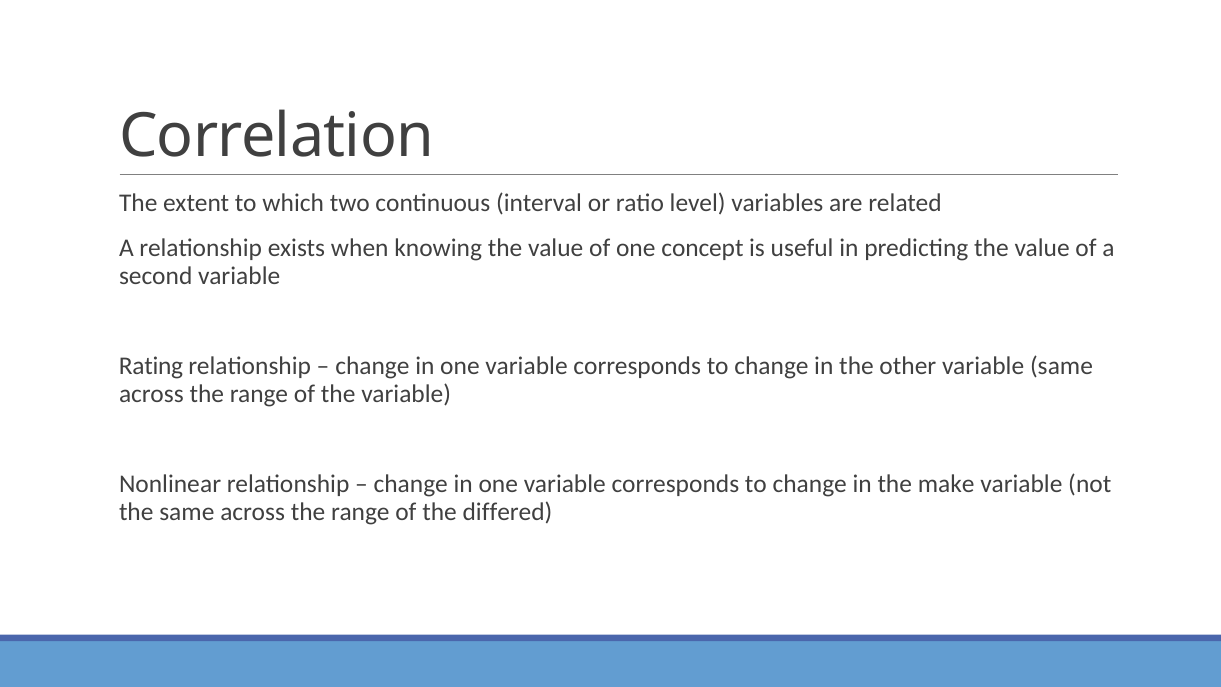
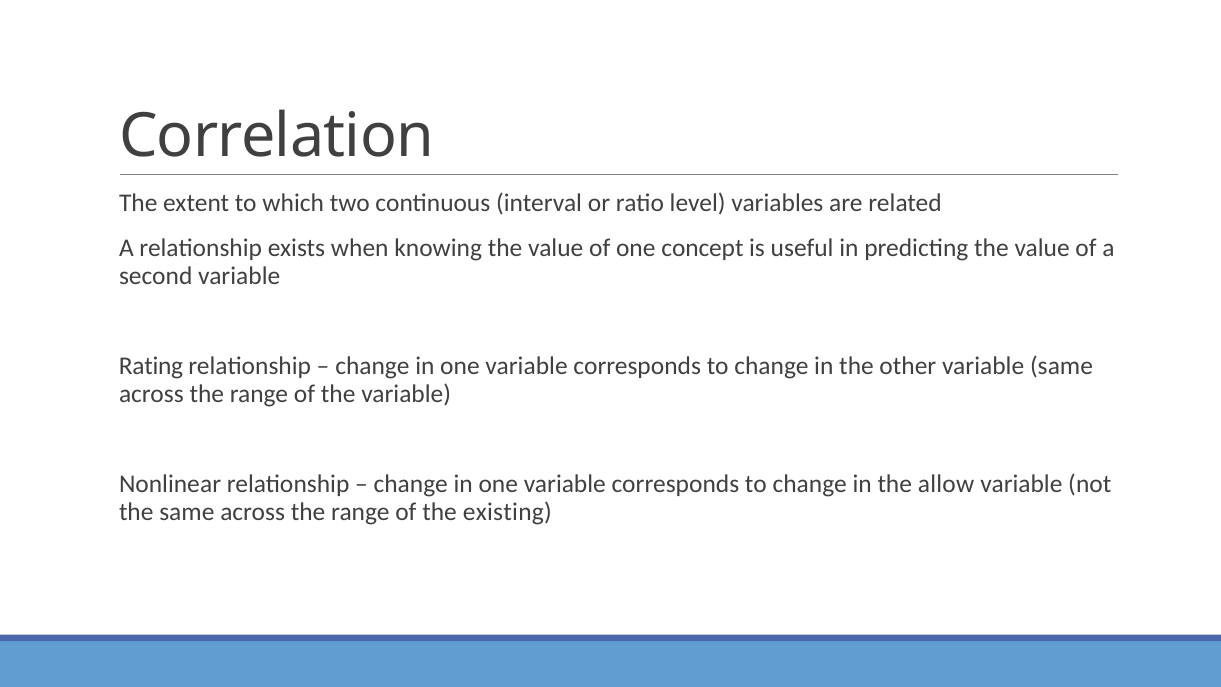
make: make -> allow (946, 484)
differed: differed -> existing (507, 512)
